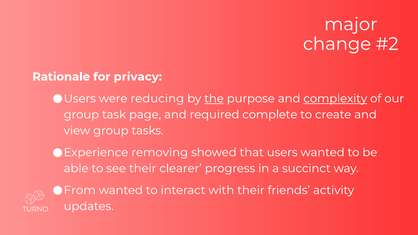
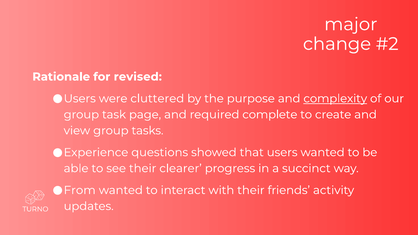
privacy: privacy -> revised (138, 77)
reducing: reducing -> cluttered (157, 99)
the underline: present -> none (214, 99)
removing: removing -> questions (160, 152)
